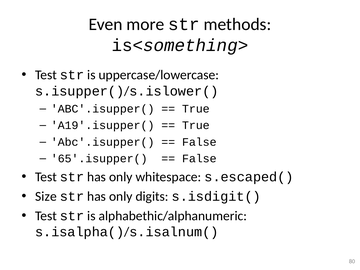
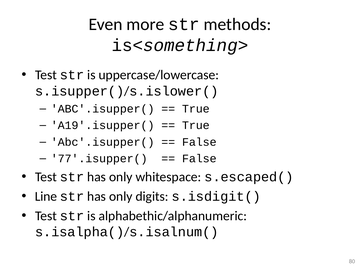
65'.isupper(: 65'.isupper( -> 77'.isupper( (99, 159)
Size: Size -> Line (46, 196)
